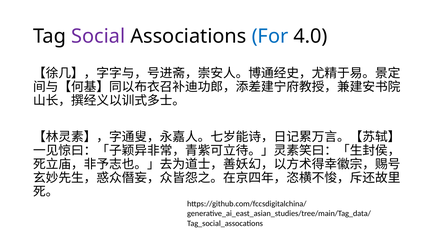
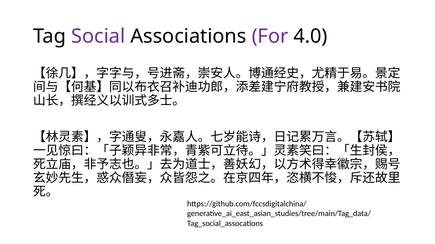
For colour: blue -> purple (270, 37)
